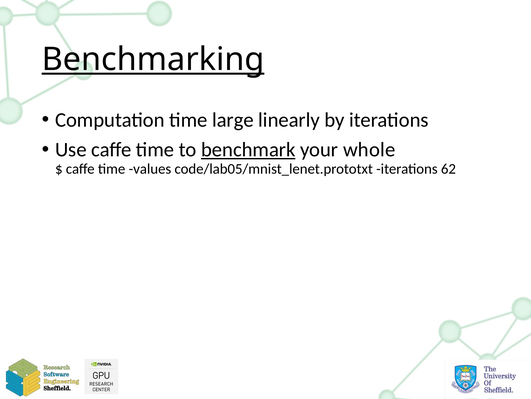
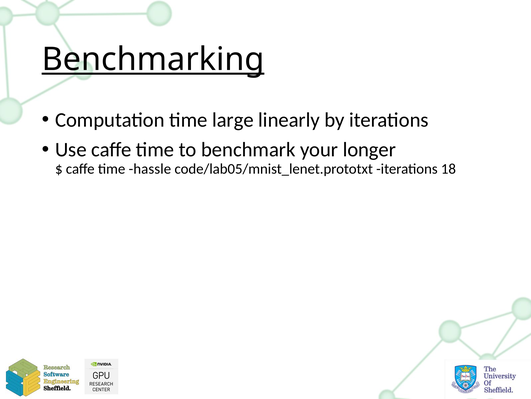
benchmark underline: present -> none (248, 149)
whole: whole -> longer (369, 149)
values: values -> hassle (150, 169)
62: 62 -> 18 (448, 169)
